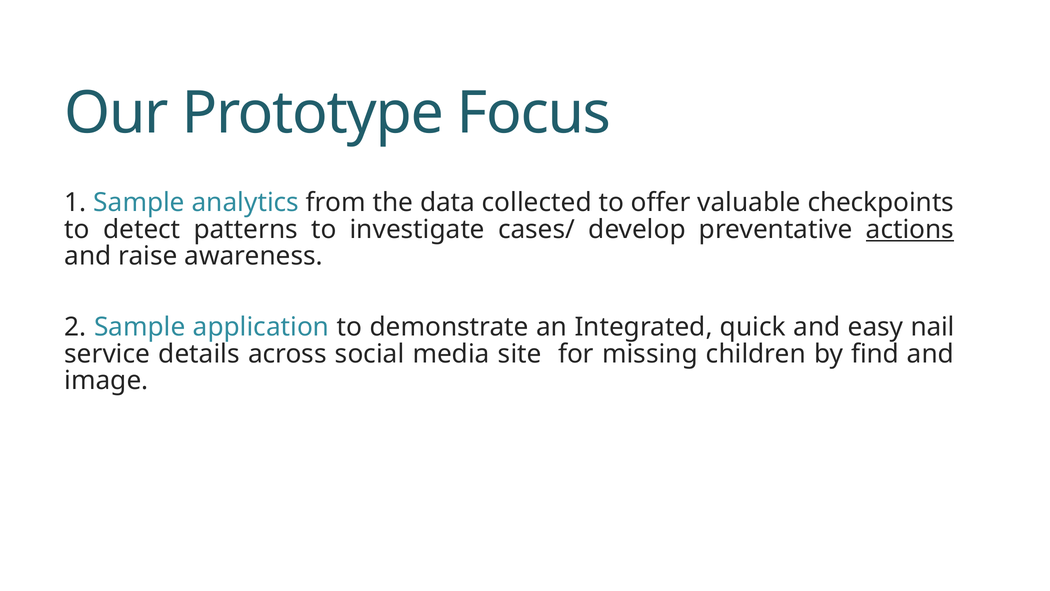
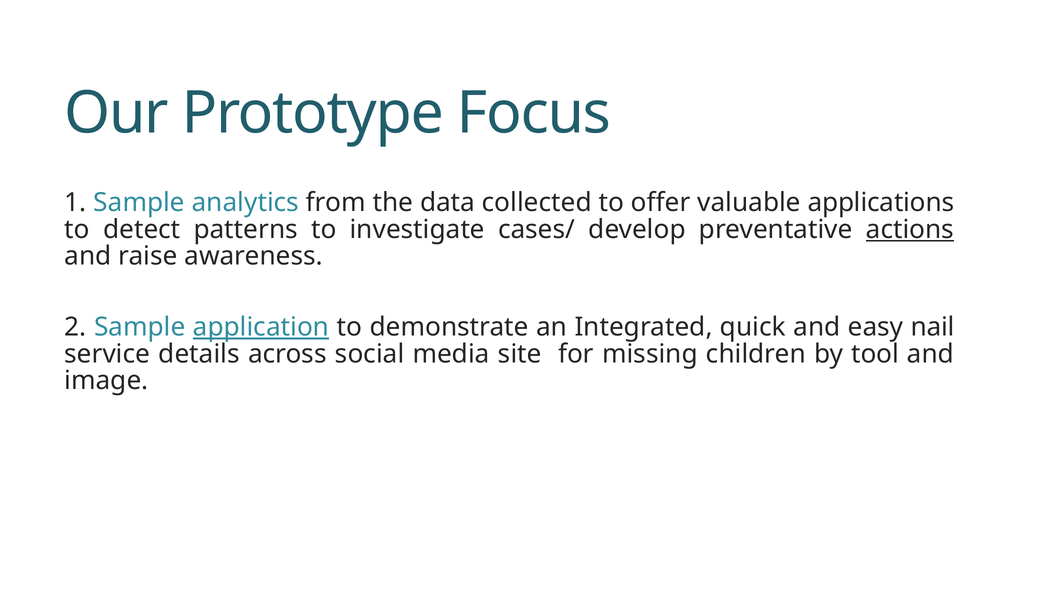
checkpoints: checkpoints -> applications (881, 203)
application underline: none -> present (261, 327)
find: find -> tool (875, 354)
